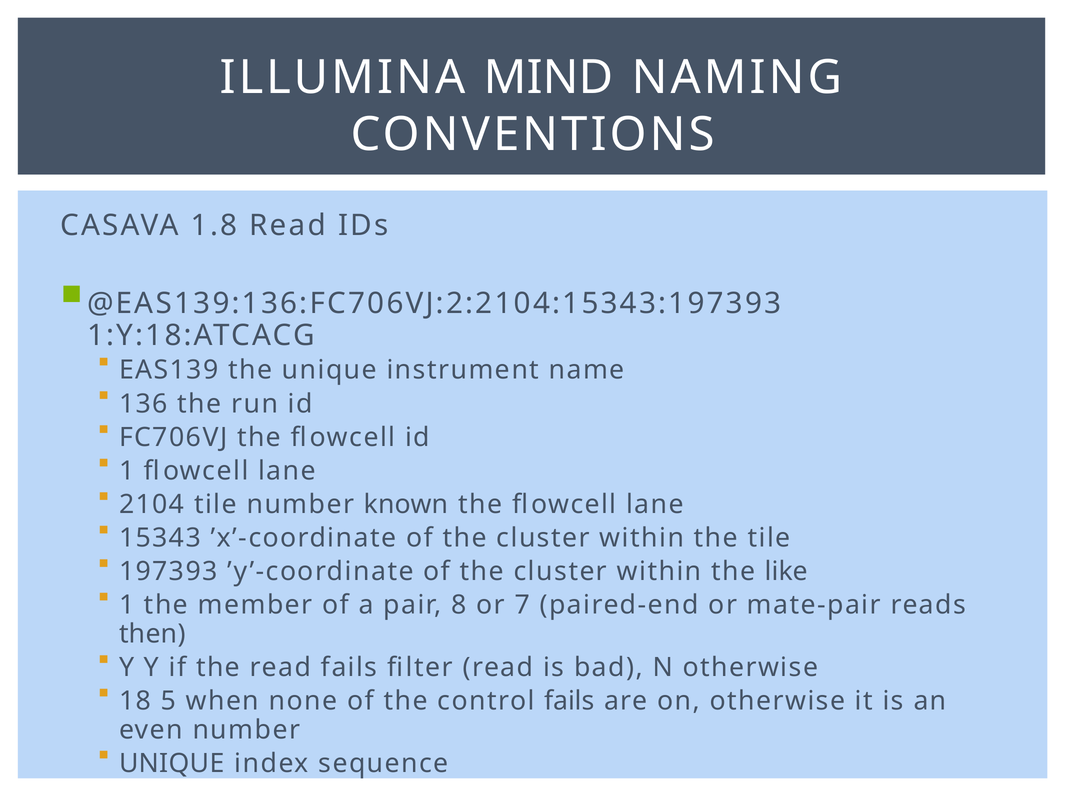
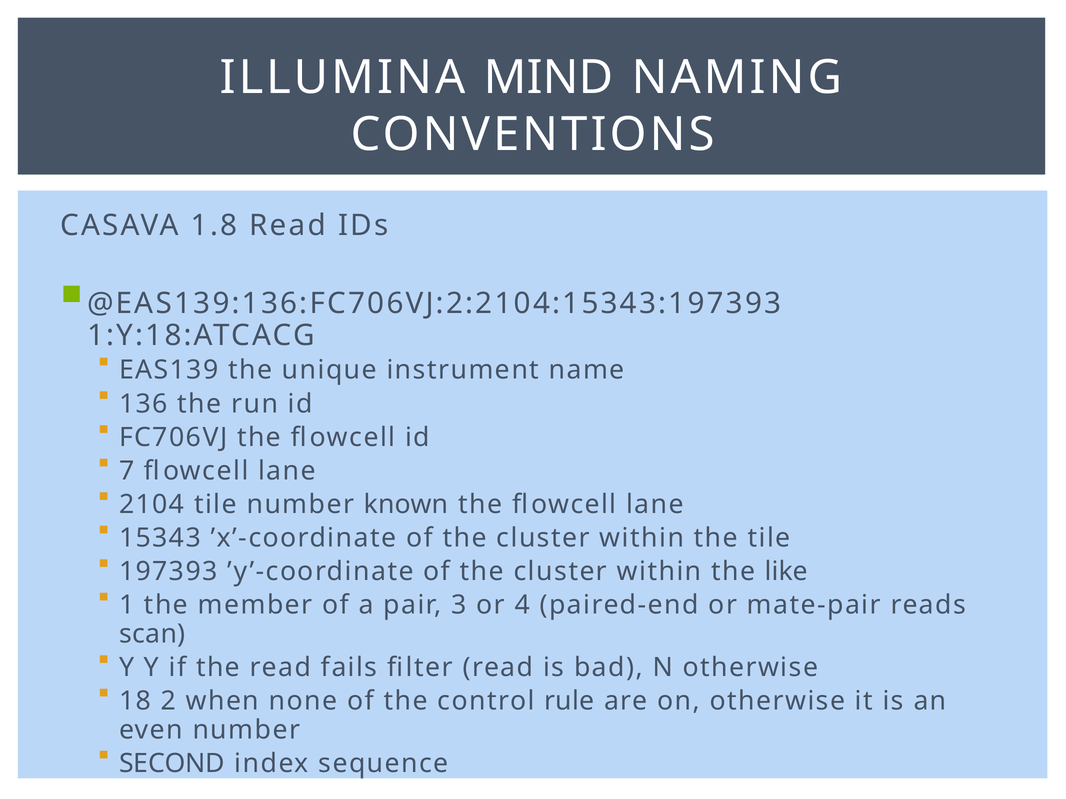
1: 1 -> 7 (127, 471)
8: 8 -> 3 (459, 605)
7: 7 -> 4 (522, 605)
then: then -> scan (152, 634)
5: 5 -> 2 (168, 701)
control fails: fails -> rule (569, 701)
UNIQUE: UNIQUE -> SECOND (172, 764)
